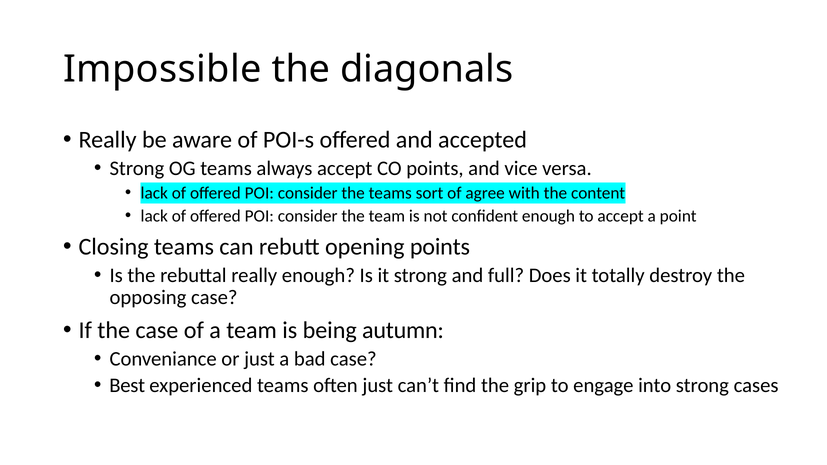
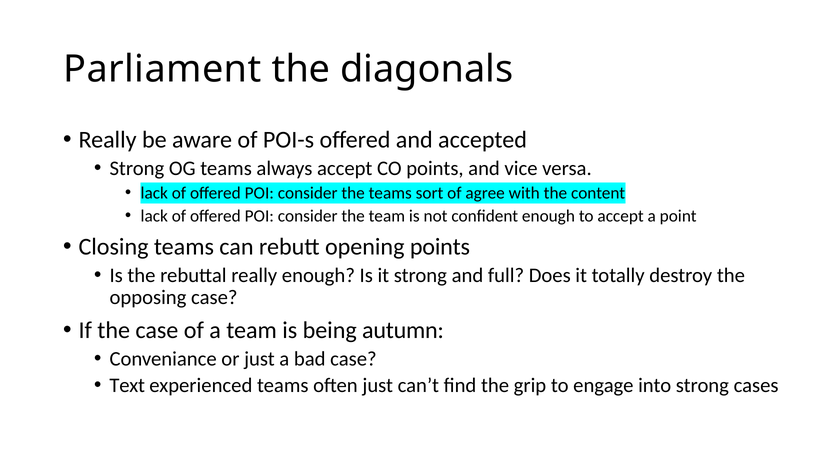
Impossible: Impossible -> Parliament (162, 69)
Best: Best -> Text (127, 386)
